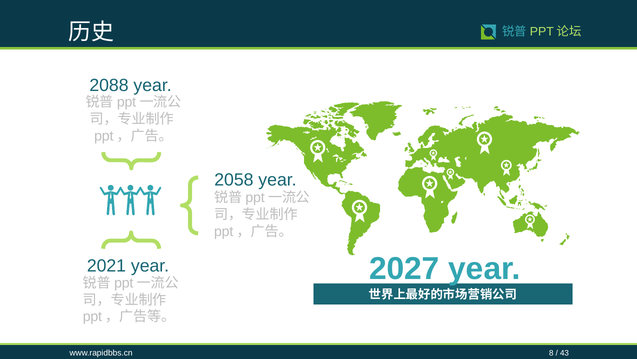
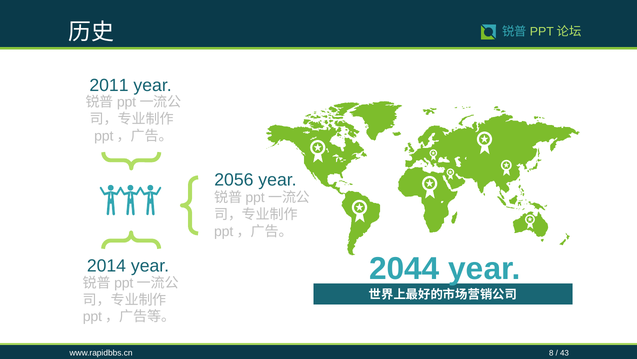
2088: 2088 -> 2011 (109, 85)
2058: 2058 -> 2056 (234, 180)
2027: 2027 -> 2044 (404, 269)
2021: 2021 -> 2014 (106, 266)
